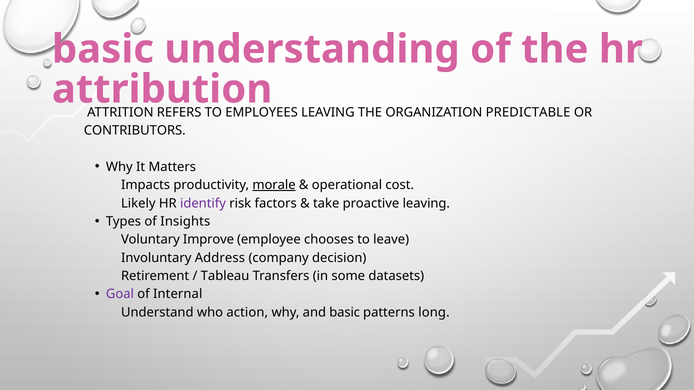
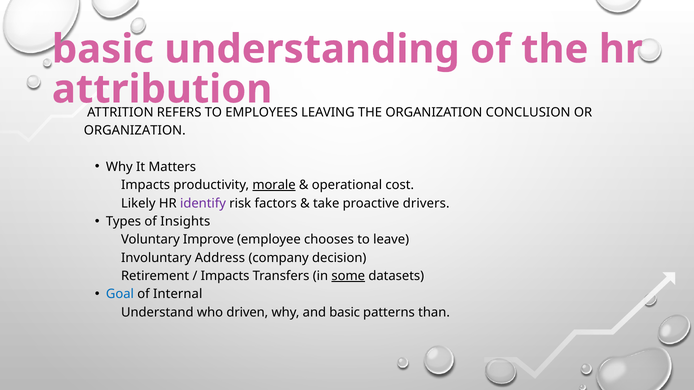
PREDICTABLE: PREDICTABLE -> CONCLUSION (528, 112)
CONTRIBUTORS: CONTRIBUTORS -> ORGANIZATION (135, 131)
proactive leaving: leaving -> drivers (426, 203)
Tableau: Tableau -> Impacts (225, 276)
some underline: none -> present (348, 276)
Goal colour: purple -> blue (120, 294)
action: action -> driven (247, 313)
long: long -> than (434, 313)
